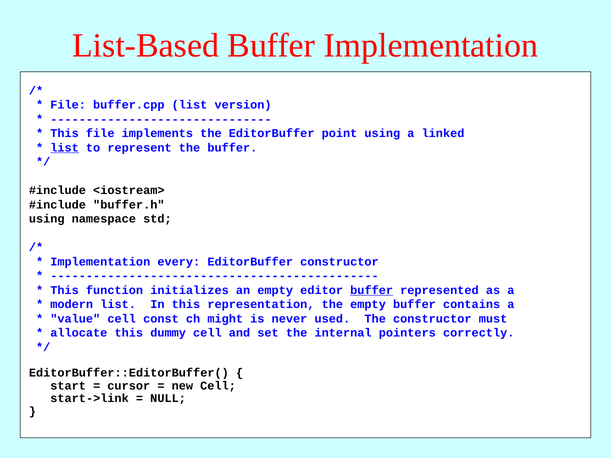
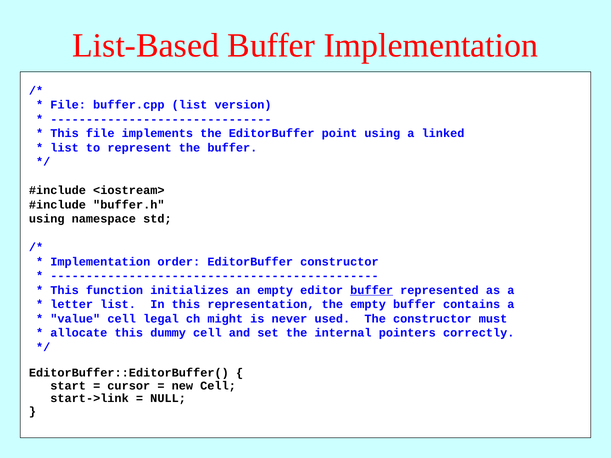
list underline: present -> none (65, 148)
every: every -> order (179, 262)
modern: modern -> letter (72, 305)
const: const -> legal (161, 319)
